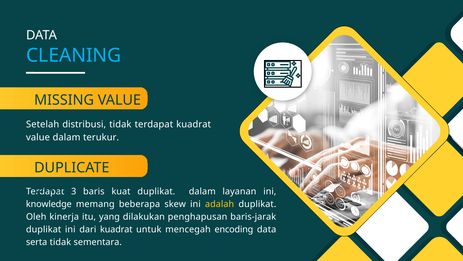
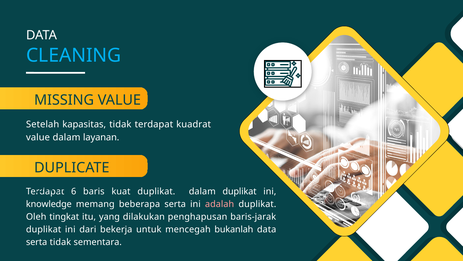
distribusi: distribusi -> kapasitas (84, 124)
terukur: terukur -> layanan (101, 137)
3: 3 -> 6 (74, 191)
dalam layanan: layanan -> duplikat (240, 191)
beberapa skew: skew -> serta (175, 204)
adalah colour: yellow -> pink (220, 204)
kinerja: kinerja -> tingkat (64, 216)
dari kuadrat: kuadrat -> bekerja (116, 229)
encoding: encoding -> bukanlah (234, 229)
